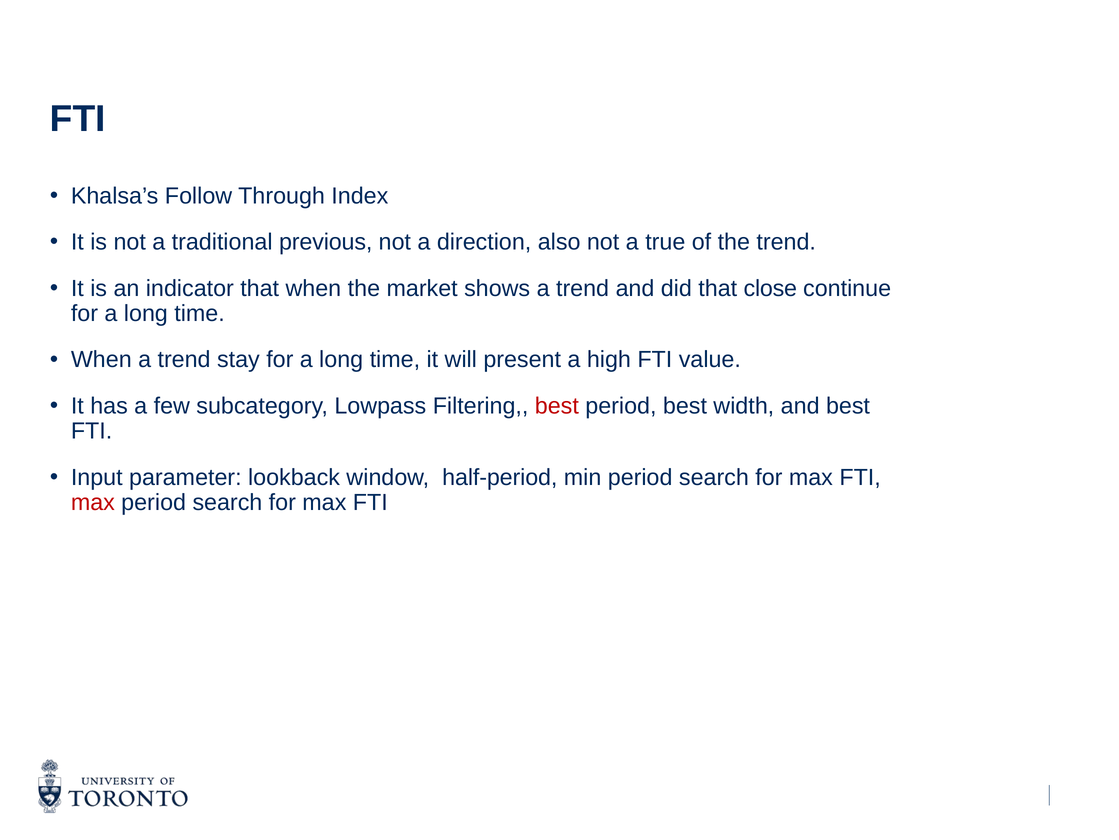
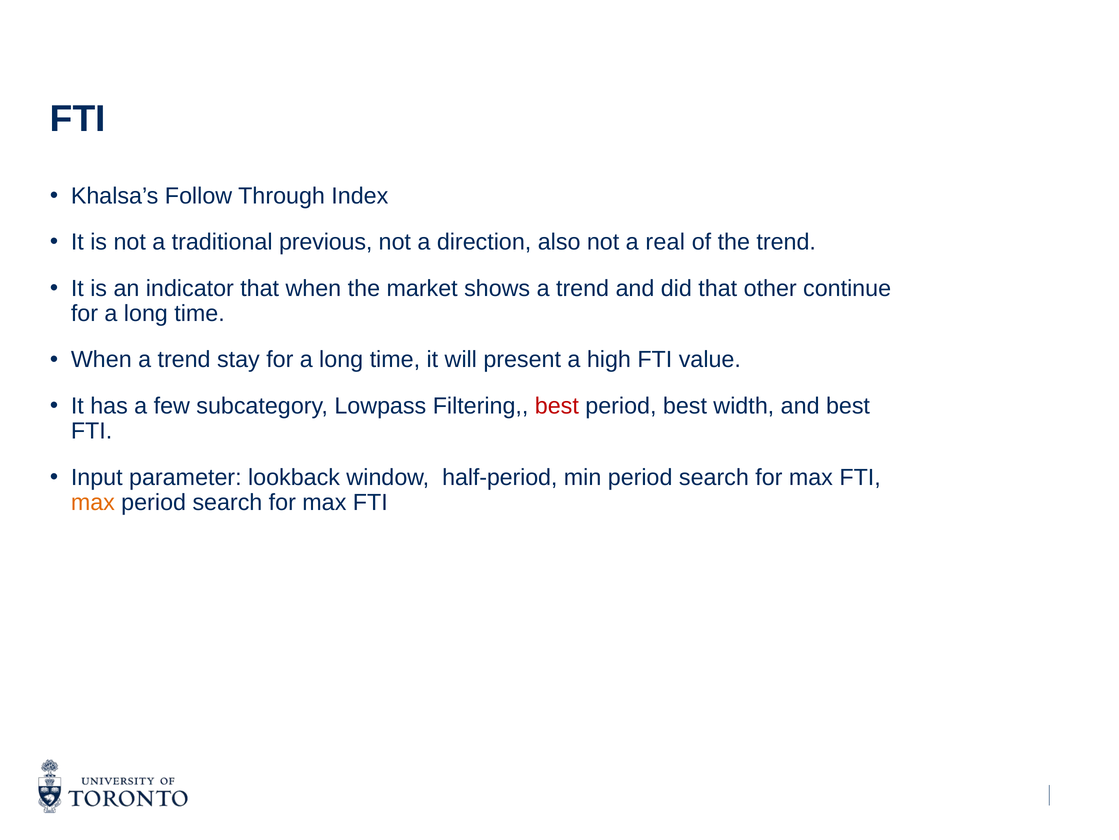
true: true -> real (665, 242)
close: close -> other (770, 288)
max colour: red -> orange (93, 502)
